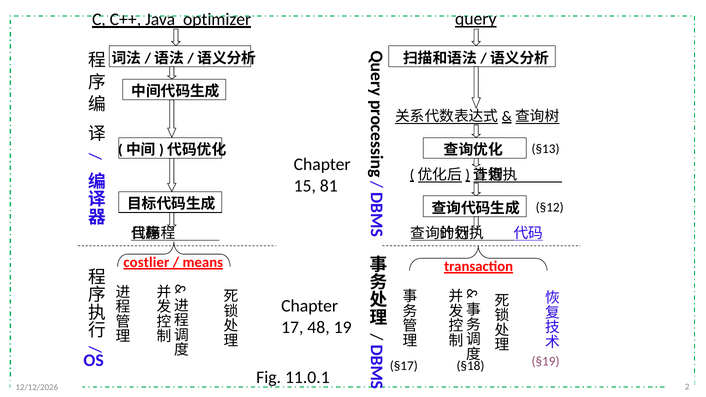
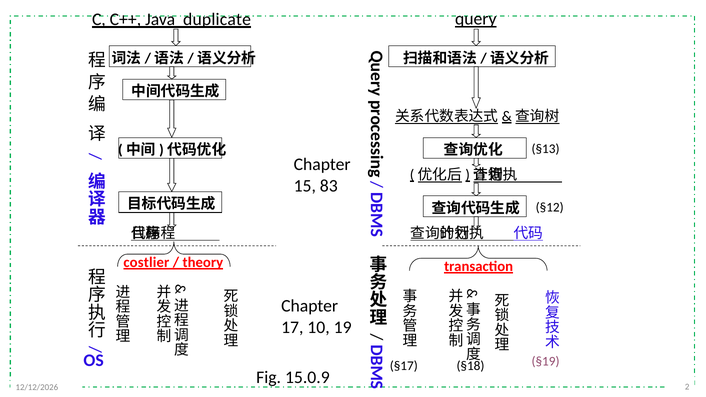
optimizer: optimizer -> duplicate (217, 19)
81: 81 -> 83 (329, 186)
means: means -> theory (203, 263)
48: 48 -> 10 (319, 327)
11.0.1: 11.0.1 -> 15.0.9 (307, 377)
